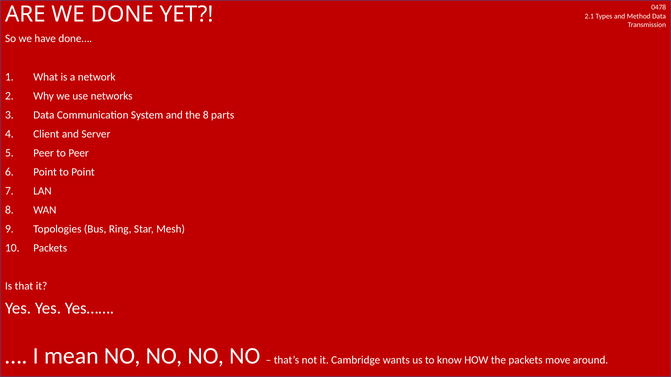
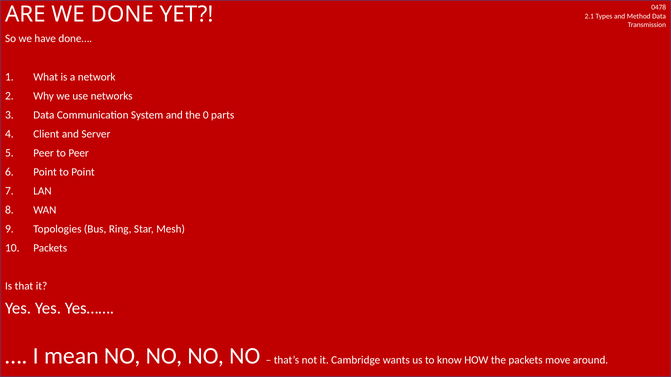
the 8: 8 -> 0 (206, 115)
